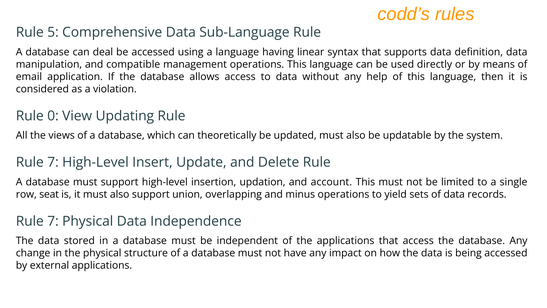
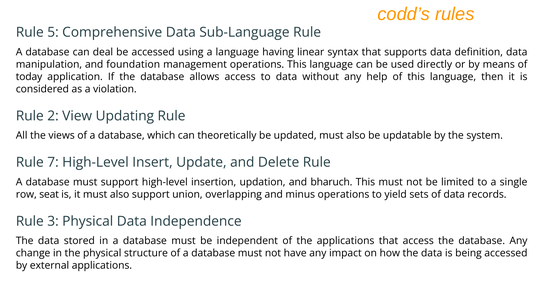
compatible: compatible -> foundation (133, 64)
email: email -> today (29, 77)
0: 0 -> 2 (53, 116)
account: account -> bharuch (331, 182)
7: 7 -> 3 (53, 221)
